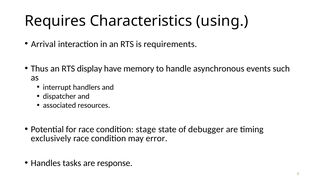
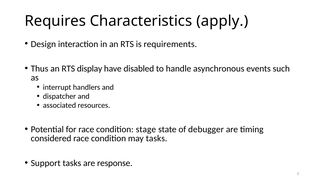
using: using -> apply (222, 21)
Arrival: Arrival -> Design (43, 44)
memory: memory -> disabled (139, 69)
exclusively: exclusively -> considered (51, 139)
may error: error -> tasks (157, 139)
Handles: Handles -> Support (46, 163)
